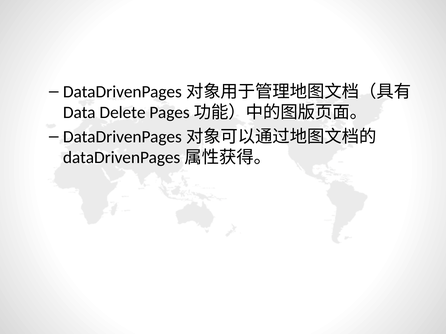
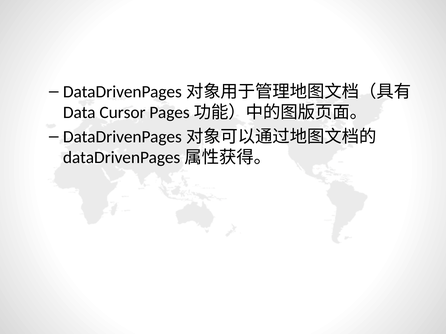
Delete: Delete -> Cursor (123, 113)
